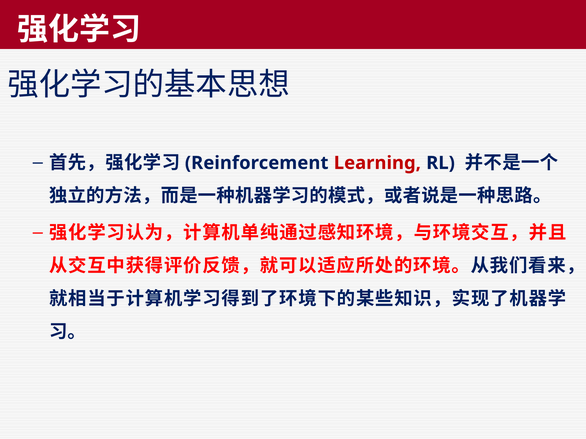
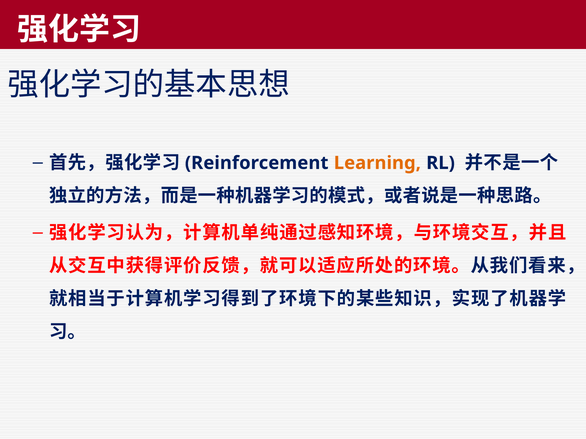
Learning colour: red -> orange (377, 163)
